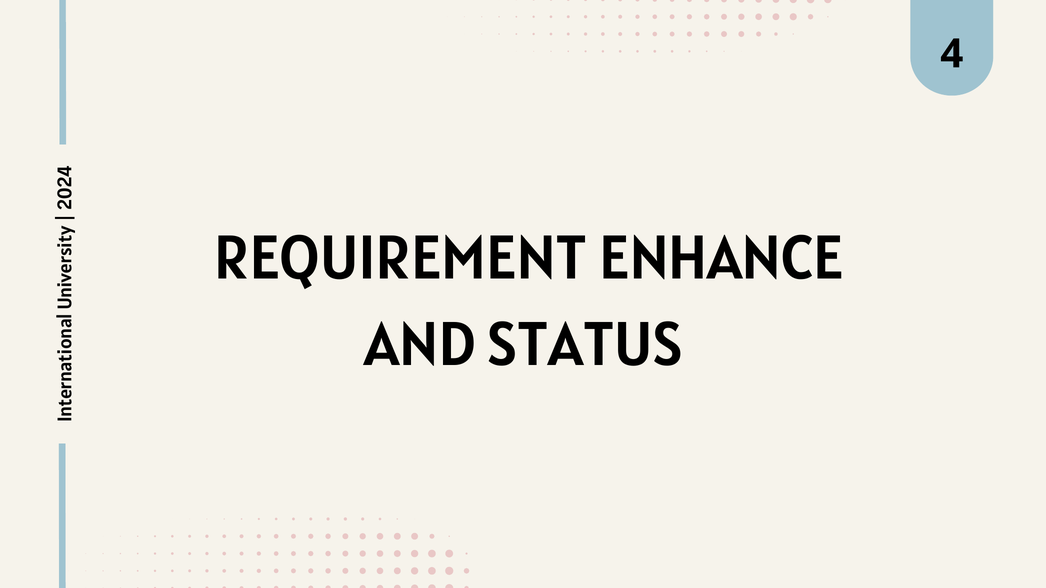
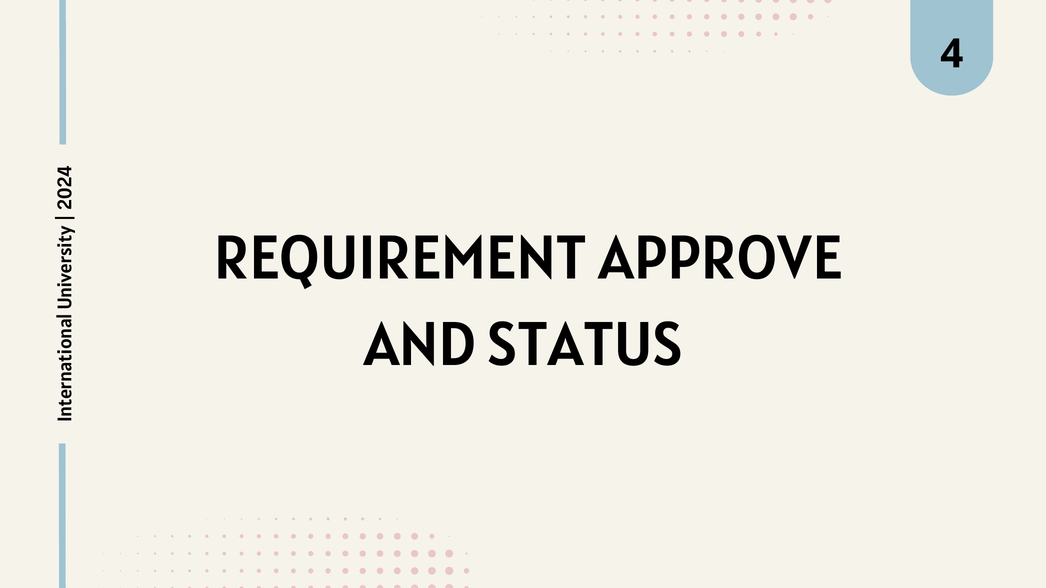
ENHANCE: ENHANCE -> APPROVE (721, 259)
